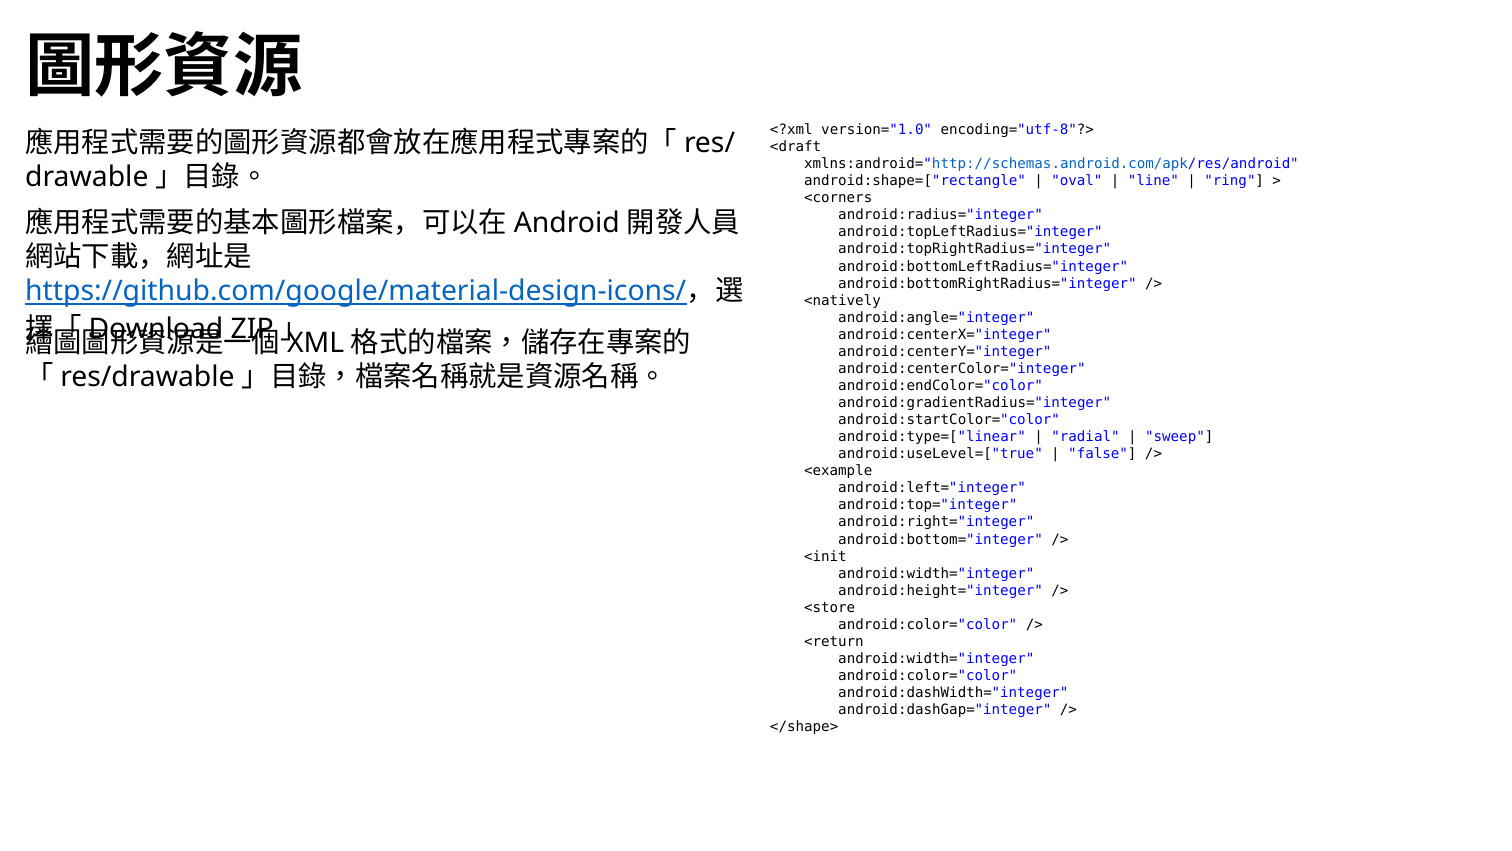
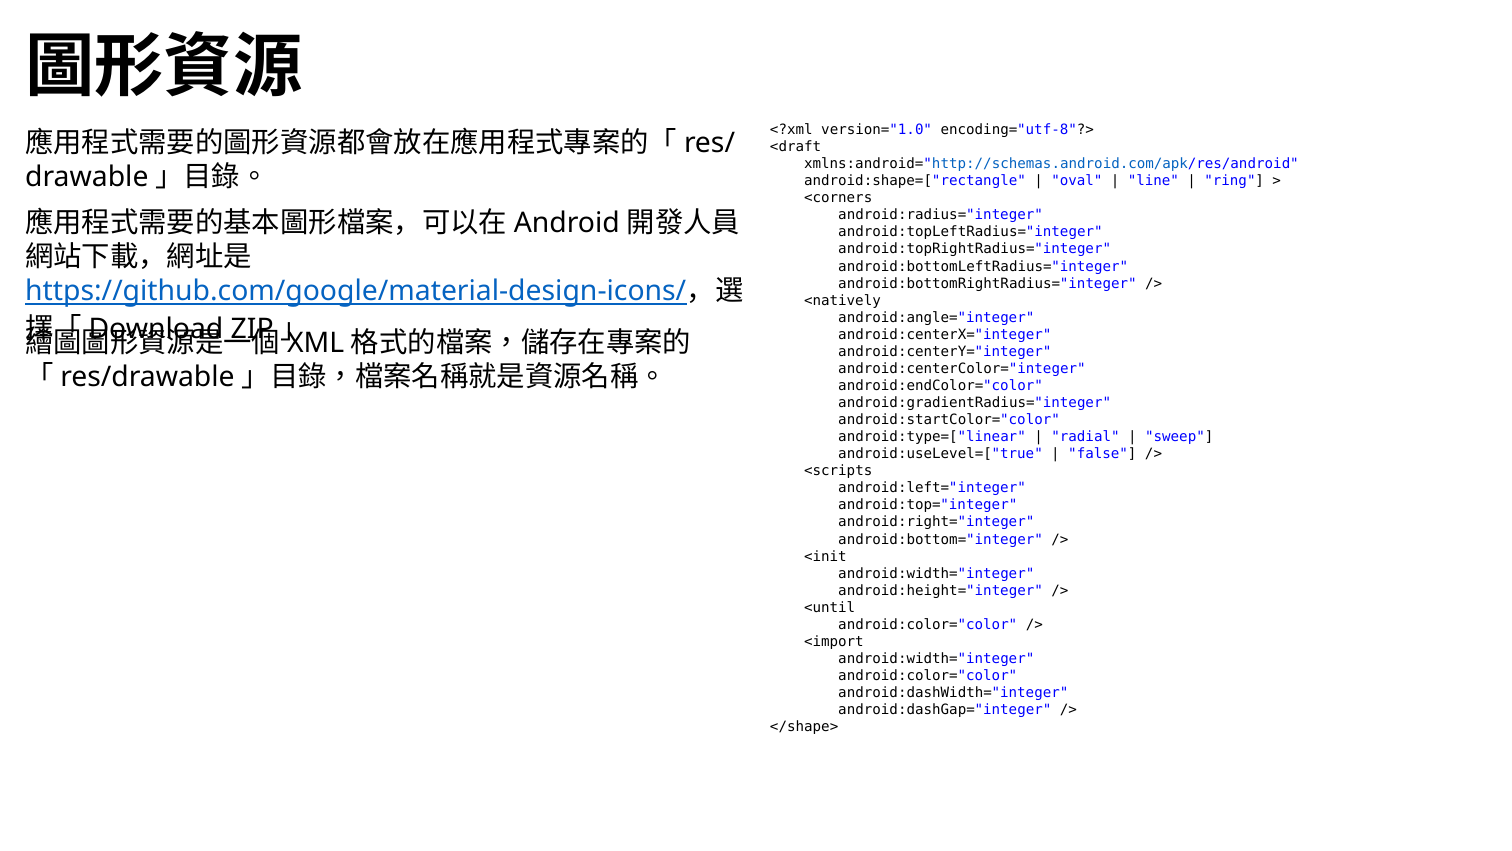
<example: <example -> <scripts (838, 471)
<store: <store -> <until (830, 607)
<return: <return -> <import (834, 641)
